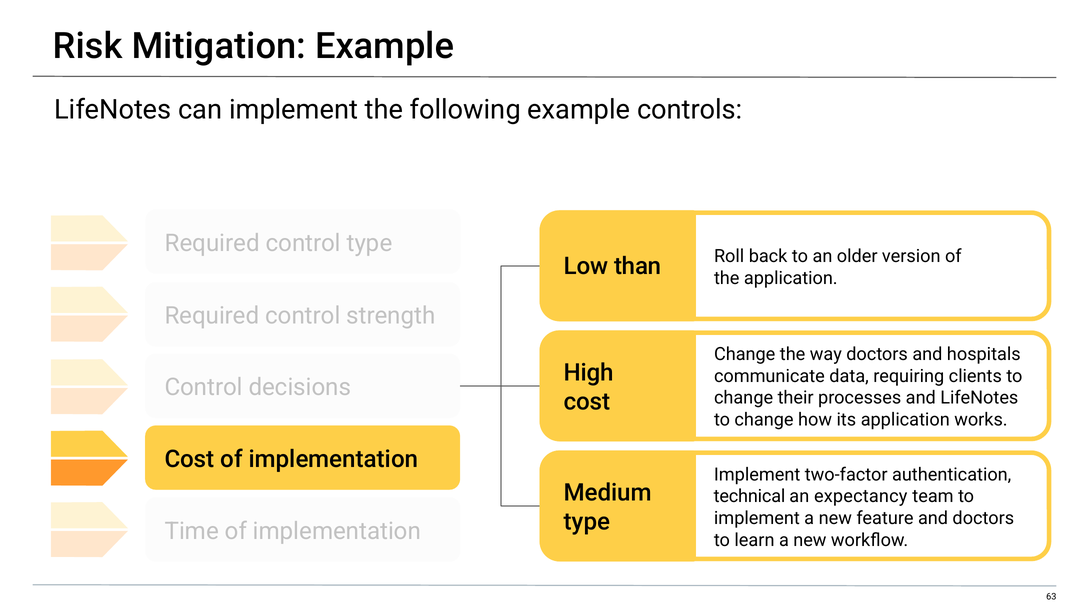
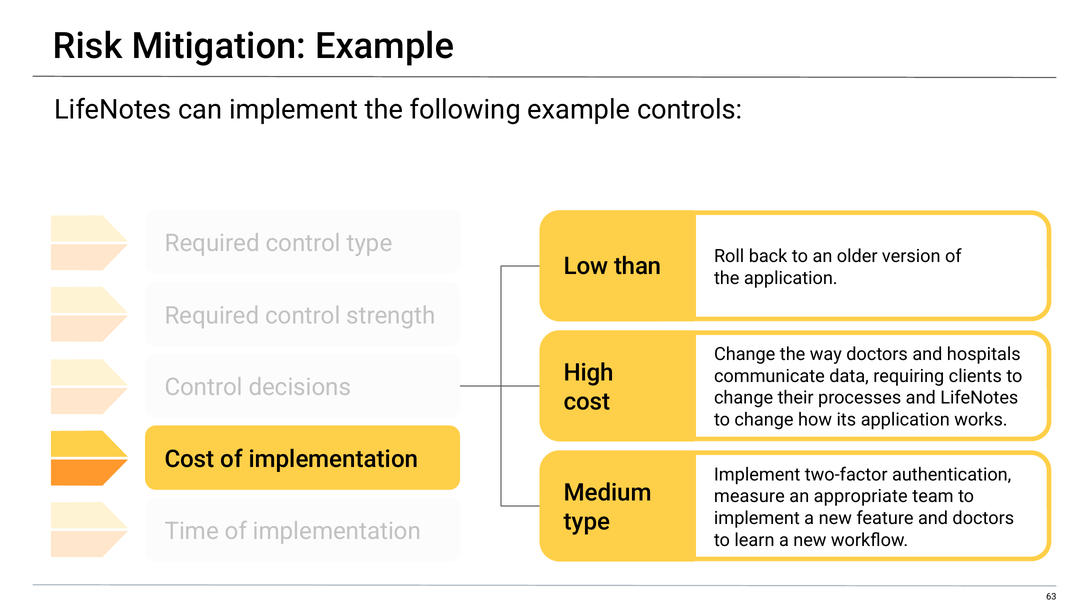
technical: technical -> measure (749, 496)
expectancy: expectancy -> appropriate (861, 496)
